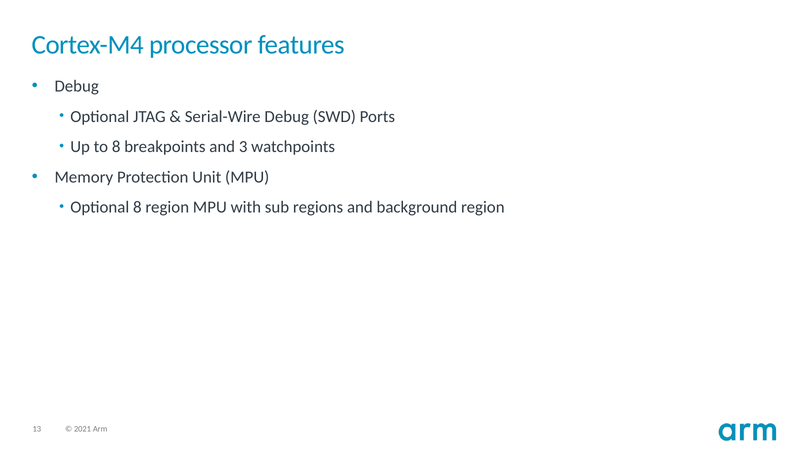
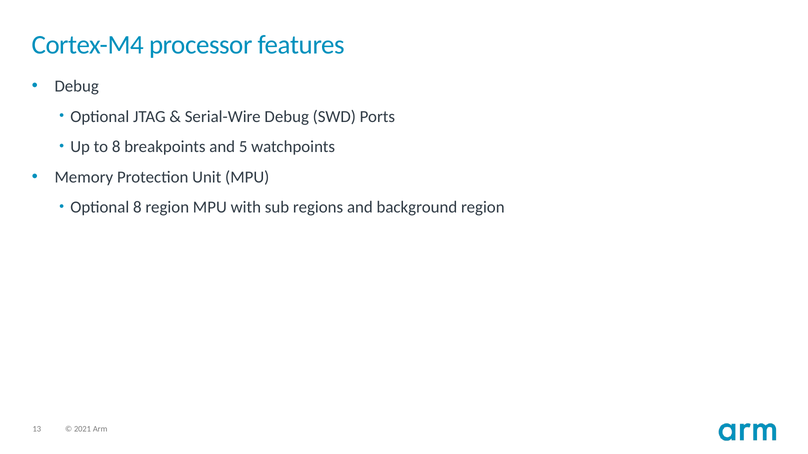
3: 3 -> 5 (243, 147)
